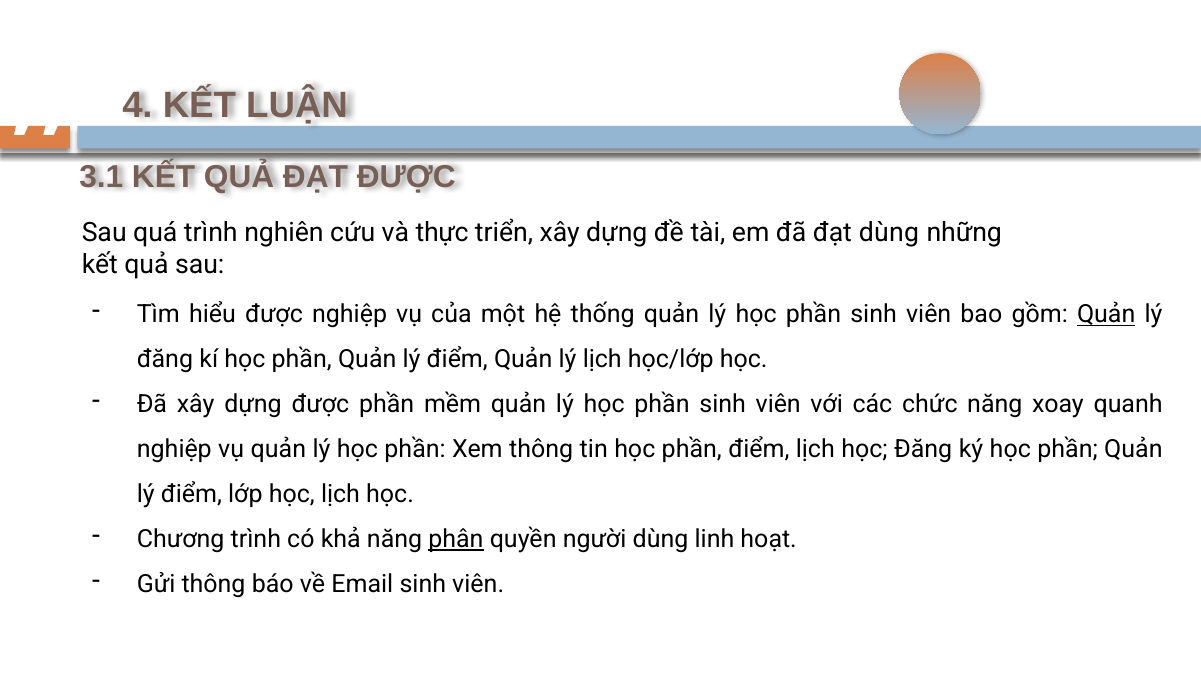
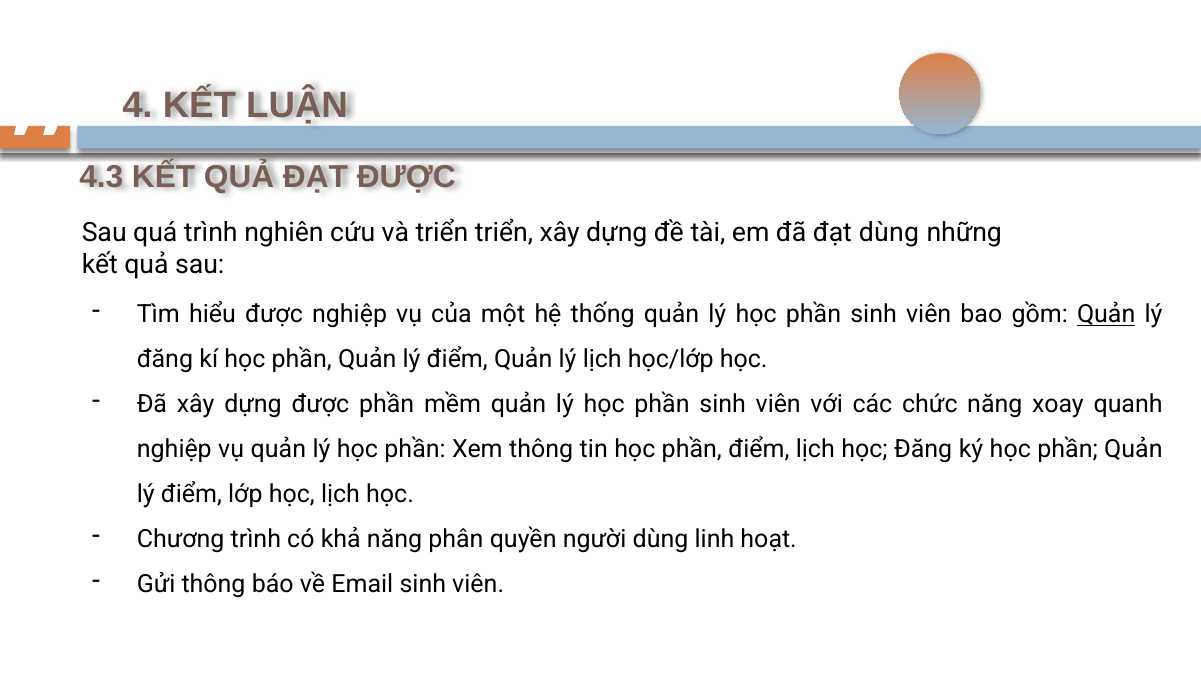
3.1: 3.1 -> 4.3 (101, 177)
và thực: thực -> triển (442, 233)
phân underline: present -> none (456, 540)
